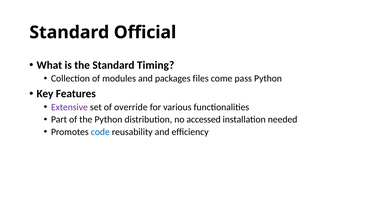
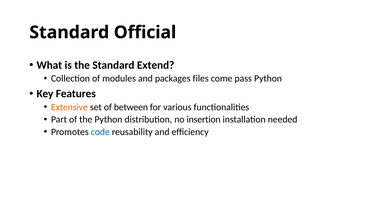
Timing: Timing -> Extend (156, 65)
Extensive colour: purple -> orange (69, 107)
override: override -> between (131, 107)
accessed: accessed -> insertion (204, 119)
